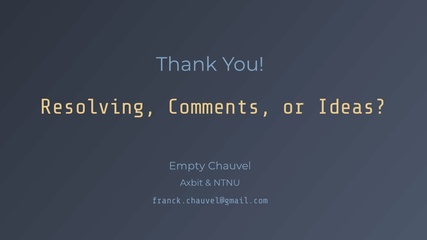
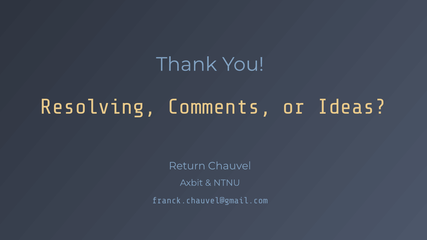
Empty: Empty -> Return (187, 166)
